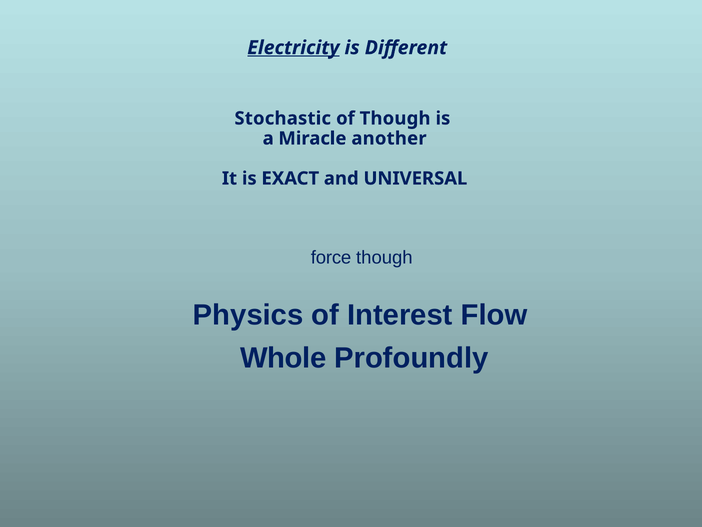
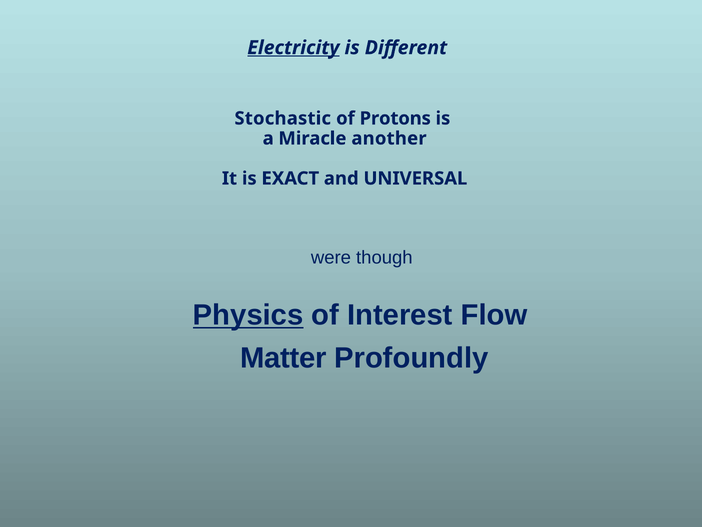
of Though: Though -> Protons (395, 118)
force: force -> were (331, 257)
Physics underline: none -> present (248, 315)
Whole: Whole -> Matter (283, 358)
